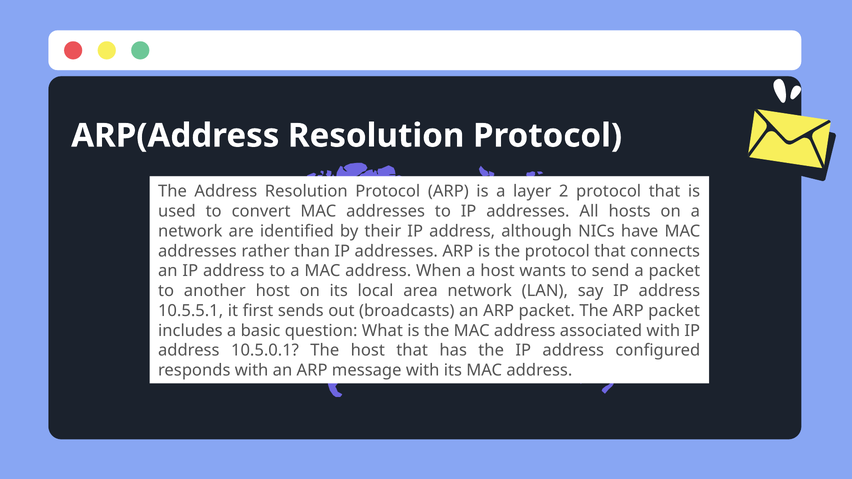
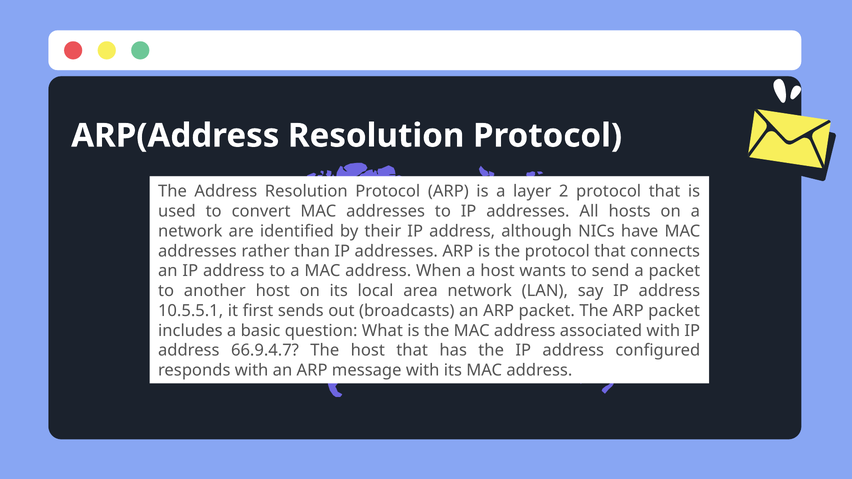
10.5.0.1: 10.5.0.1 -> 66.9.4.7 (265, 351)
